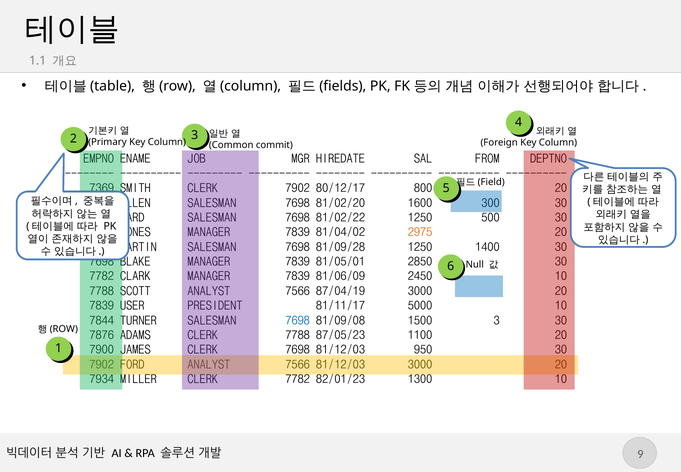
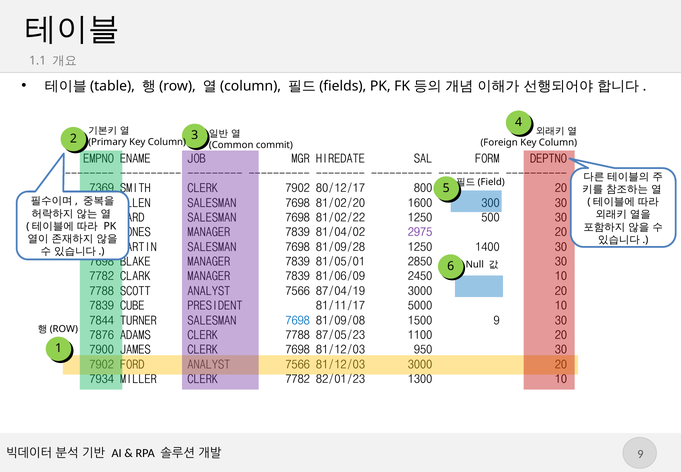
FROM: FROM -> FORM (487, 159)
2975 colour: orange -> purple (420, 232)
USER: USER -> CUBE (132, 305)
1500 3: 3 -> 9 (497, 320)
